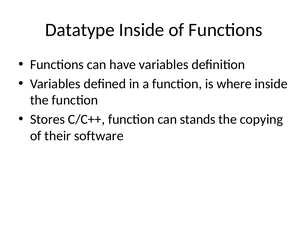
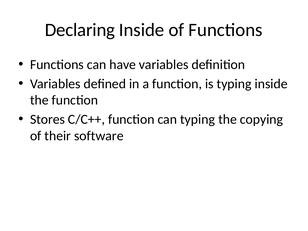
Datatype: Datatype -> Declaring (80, 30)
is where: where -> typing (234, 84)
can stands: stands -> typing (198, 119)
